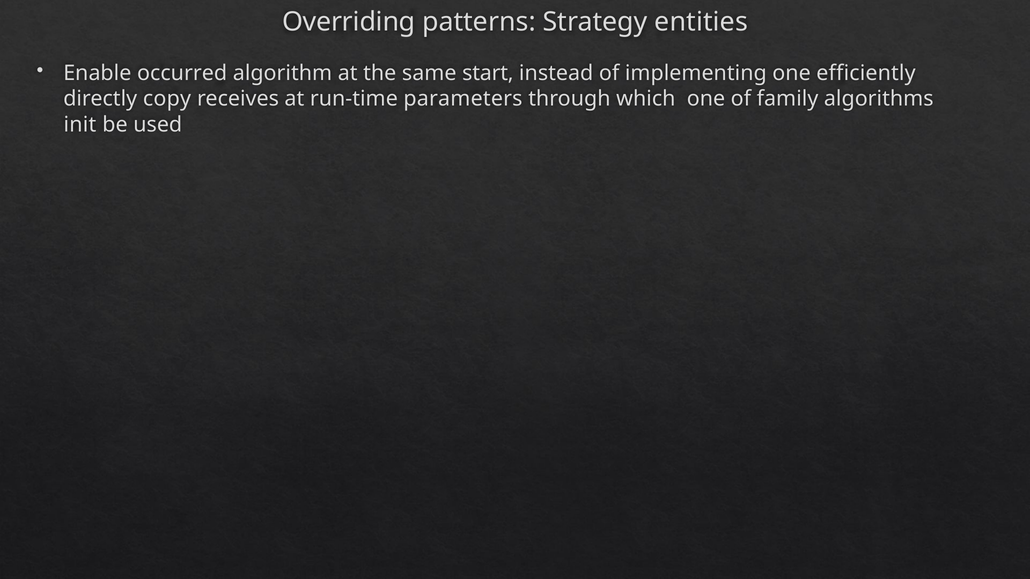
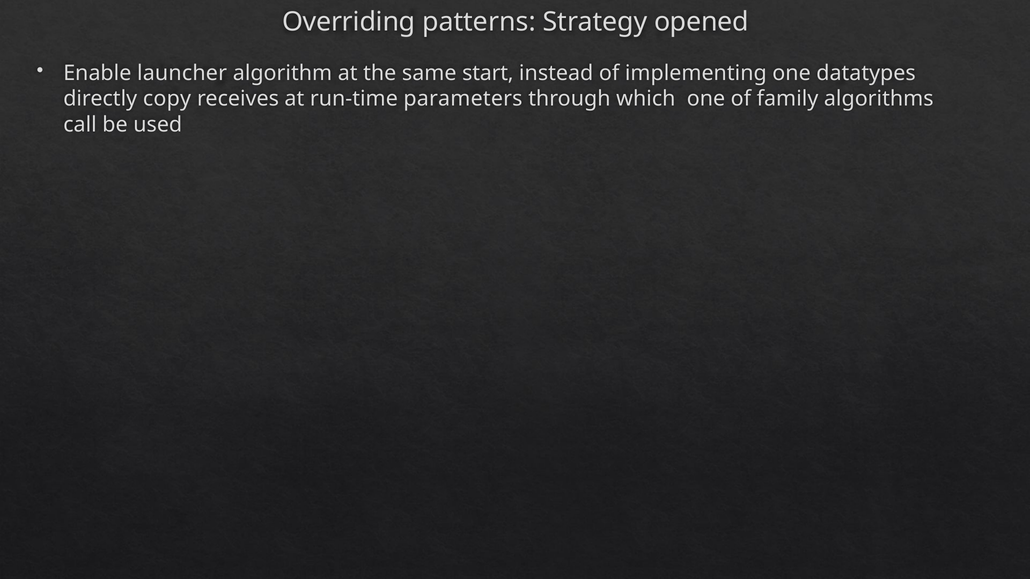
entities: entities -> opened (701, 22)
occurred: occurred -> launcher (182, 73)
efficiently: efficiently -> datatypes (866, 73)
init: init -> call (80, 125)
